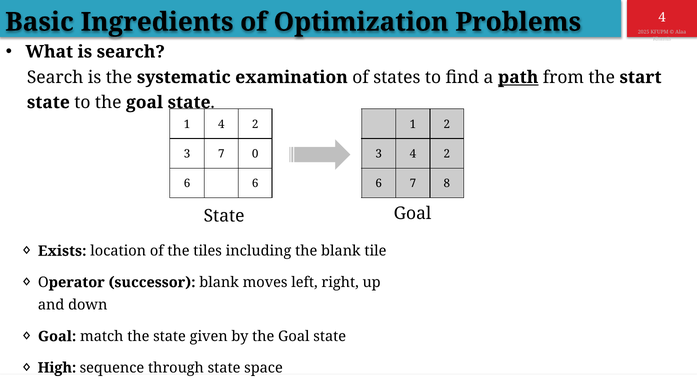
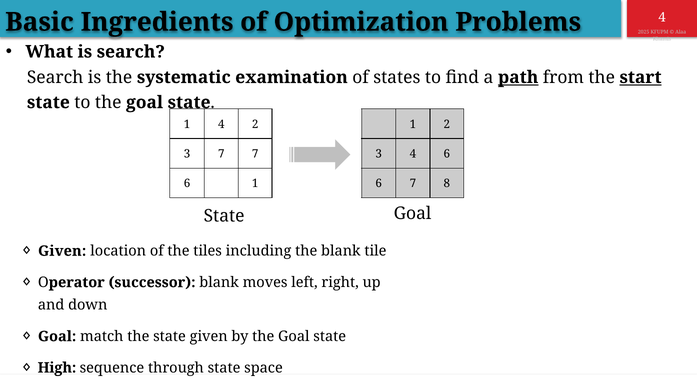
start underline: none -> present (641, 77)
7 0: 0 -> 7 (255, 154)
3 4 2: 2 -> 6 (447, 154)
6 6: 6 -> 1 (255, 184)
Exists: Exists -> Given (62, 251)
